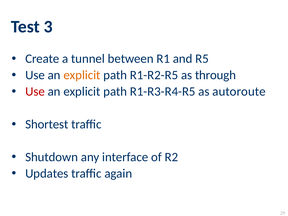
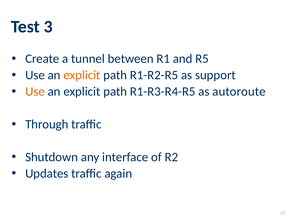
through: through -> support (215, 75)
Use colour: red -> orange (35, 91)
Shortest: Shortest -> Through (47, 124)
